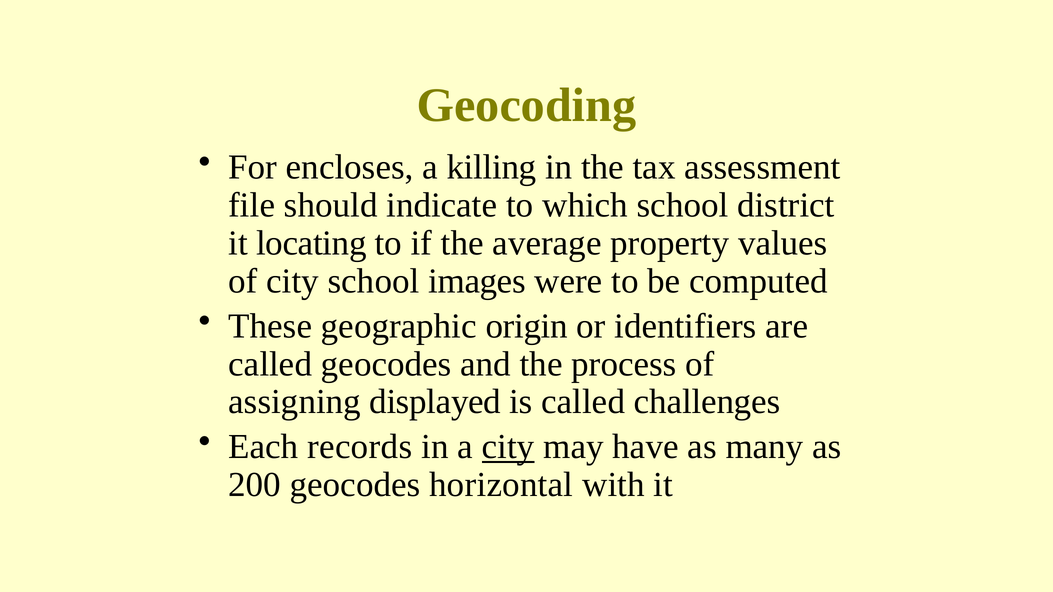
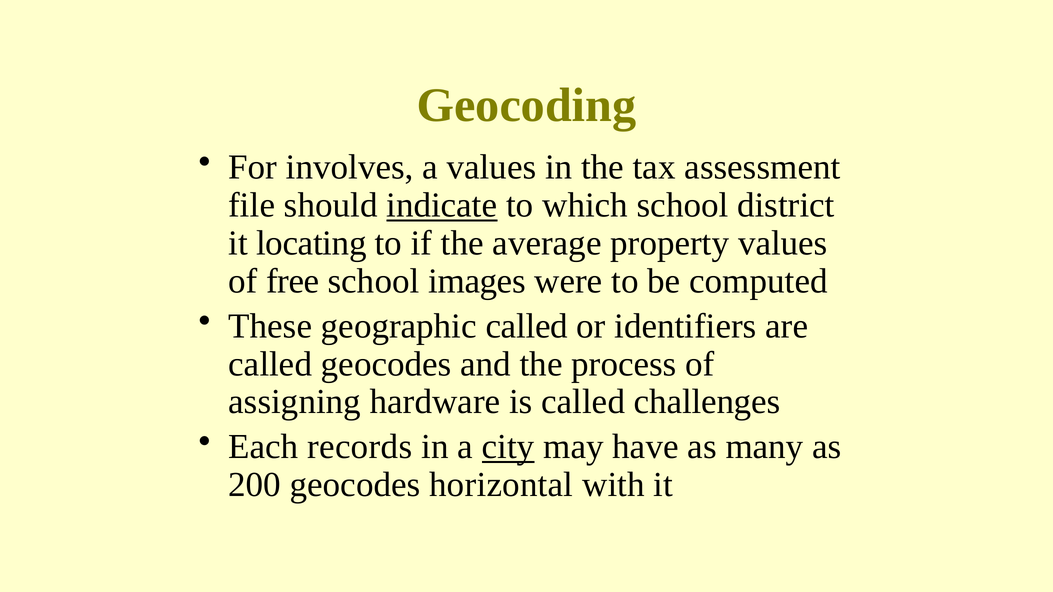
encloses: encloses -> involves (350, 168)
a killing: killing -> values (491, 168)
indicate underline: none -> present (442, 205)
of city: city -> free (293, 281)
geographic origin: origin -> called (527, 326)
displayed: displayed -> hardware (435, 402)
